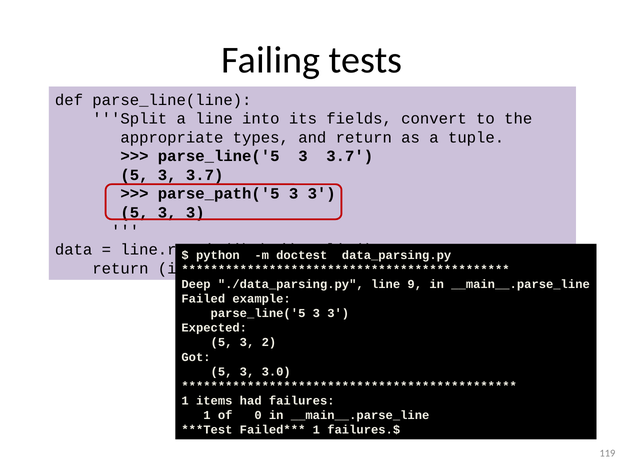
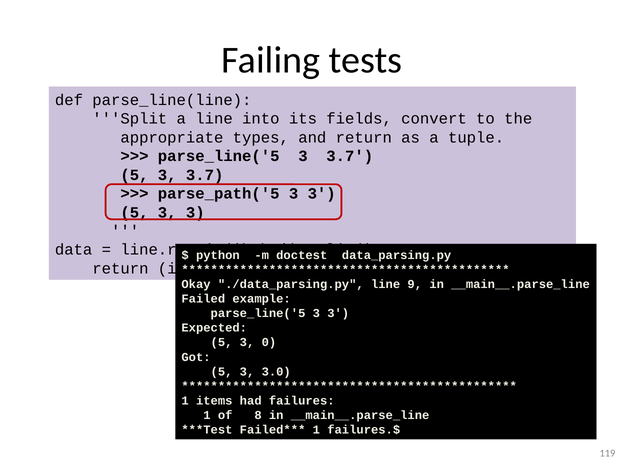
Deep: Deep -> Okay (196, 284)
2: 2 -> 0 (269, 342)
0: 0 -> 8 (258, 415)
